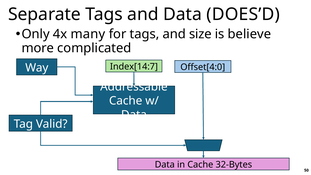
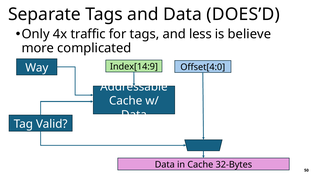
many: many -> traffic (88, 34)
size: size -> less (200, 34)
Index[14:7: Index[14:7 -> Index[14:9 (134, 67)
